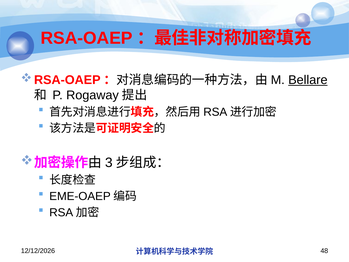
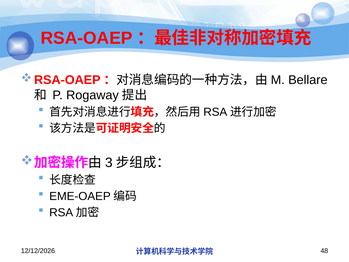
Bellare underline: present -> none (308, 80)
